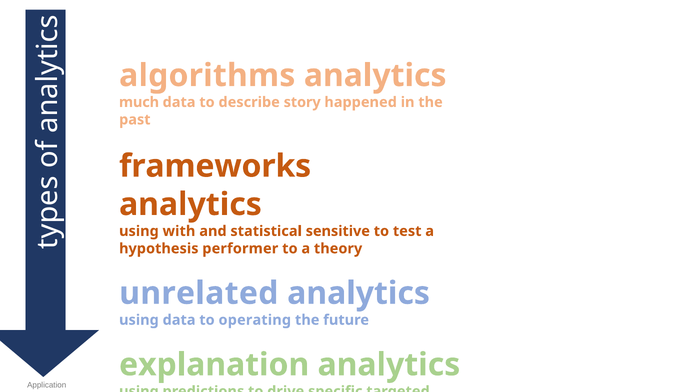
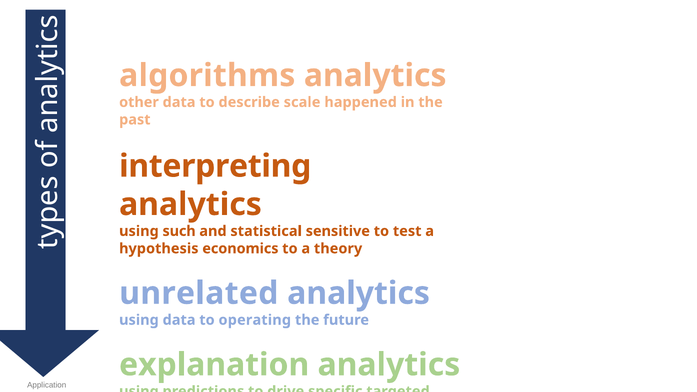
much: much -> other (139, 102)
story: story -> scale (302, 102)
frameworks: frameworks -> interpreting (215, 166)
with: with -> such (179, 231)
performer: performer -> economics (240, 249)
